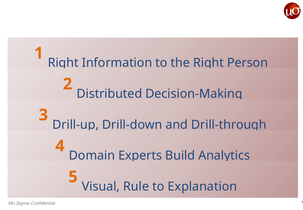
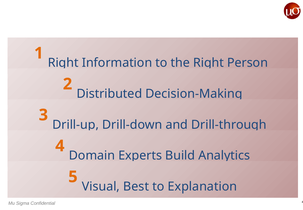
Rule: Rule -> Best (136, 186)
